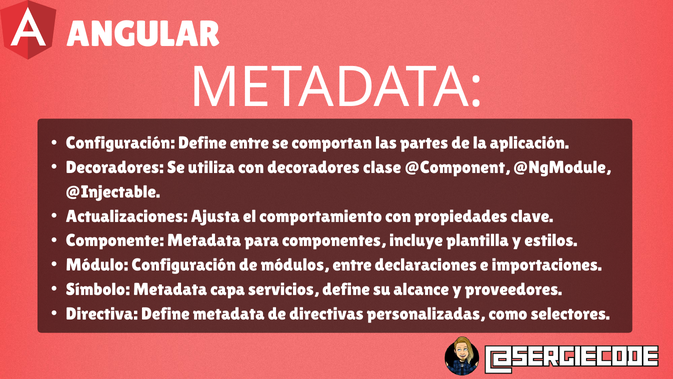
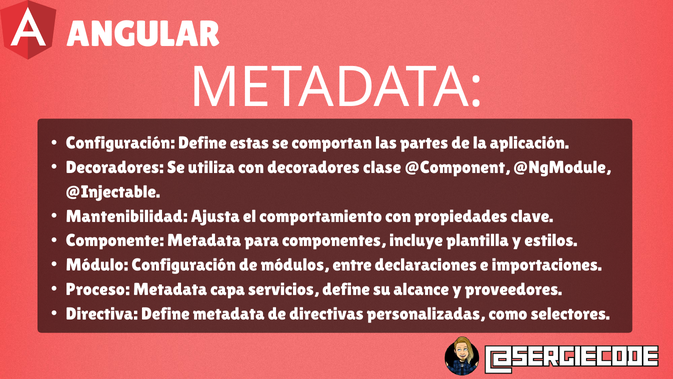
Define entre: entre -> estas (249, 143)
Actualizaciones: Actualizaciones -> Mantenibilidad (127, 216)
Símbolo: Símbolo -> Proceso (98, 289)
